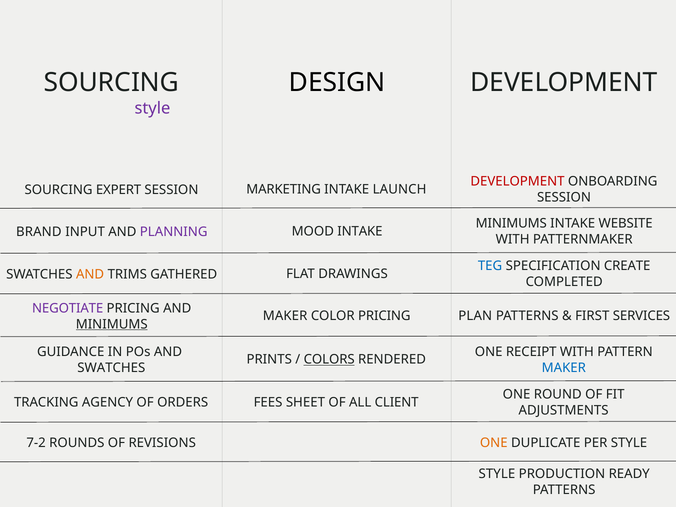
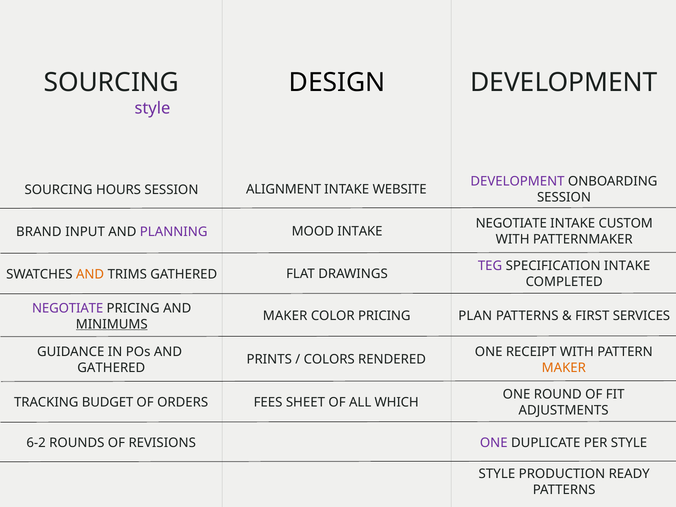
DEVELOPMENT colour: red -> purple (517, 182)
MARKETING: MARKETING -> ALIGNMENT (284, 189)
LAUNCH: LAUNCH -> WEBSITE (400, 189)
EXPERT: EXPERT -> HOURS (119, 190)
MINIMUMS: MINIMUMS -> NEGOTIATE (511, 223)
WEBSITE: WEBSITE -> CUSTOM (626, 223)
TEG colour: blue -> purple (490, 266)
SPECIFICATION CREATE: CREATE -> INTAKE (627, 266)
COLORS underline: present -> none (329, 360)
MAKER colour: blue -> orange (564, 368)
SWATCHES: SWATCHES -> GATHERED (111, 368)
CLIENT: CLIENT -> WHICH (397, 402)
AGENCY: AGENCY -> BUDGET (108, 403)
ONE colour: orange -> purple (494, 443)
7-2: 7-2 -> 6-2 (36, 443)
